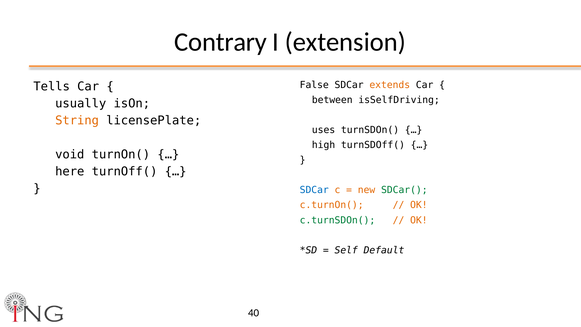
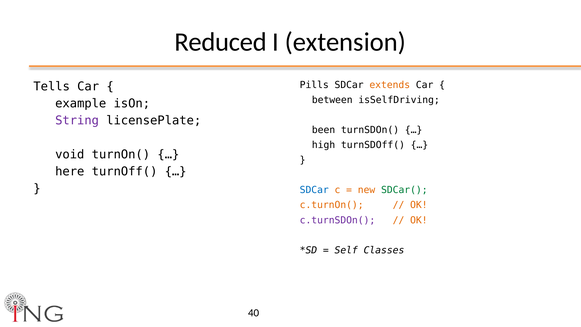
Contrary: Contrary -> Reduced (221, 42)
False: False -> Pills (314, 85)
usually: usually -> example (81, 103)
String colour: orange -> purple (77, 120)
uses: uses -> been (324, 130)
c.turnSDOn( colour: green -> purple (337, 220)
Default: Default -> Classes (384, 250)
